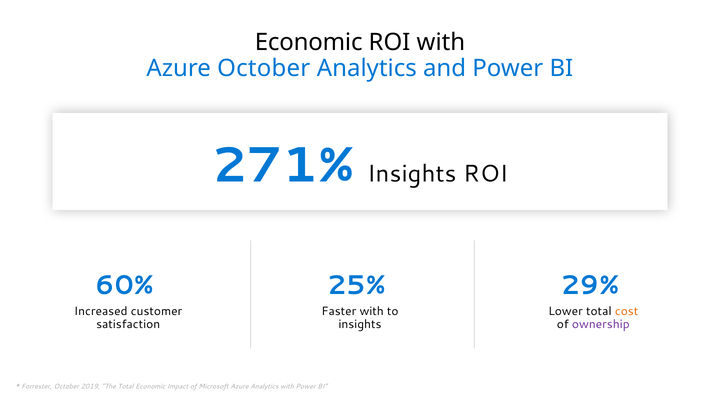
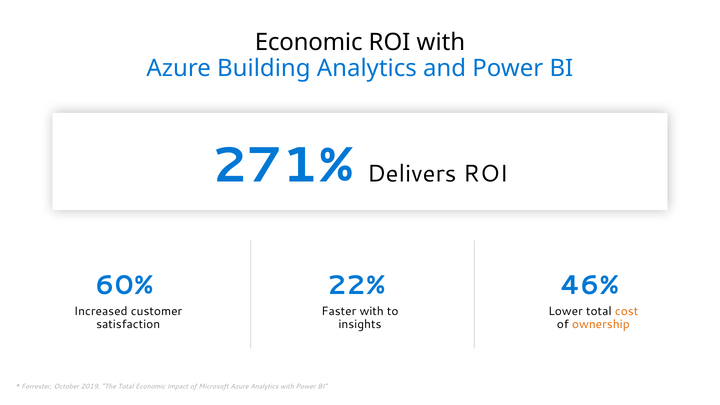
Azure October: October -> Building (264, 68)
271% Insights: Insights -> Delivers (412, 174)
25%: 25% -> 22% (356, 285)
29%: 29% -> 46% (590, 285)
ownership colour: purple -> orange (601, 324)
